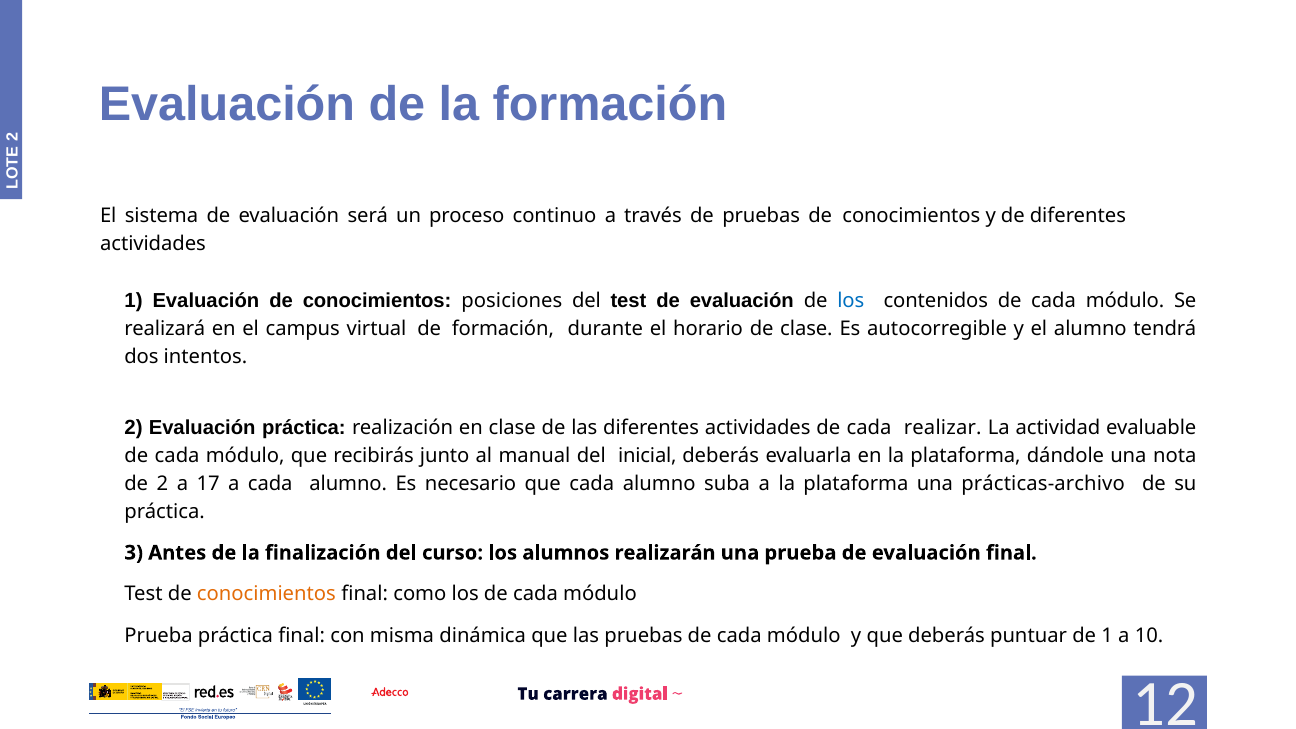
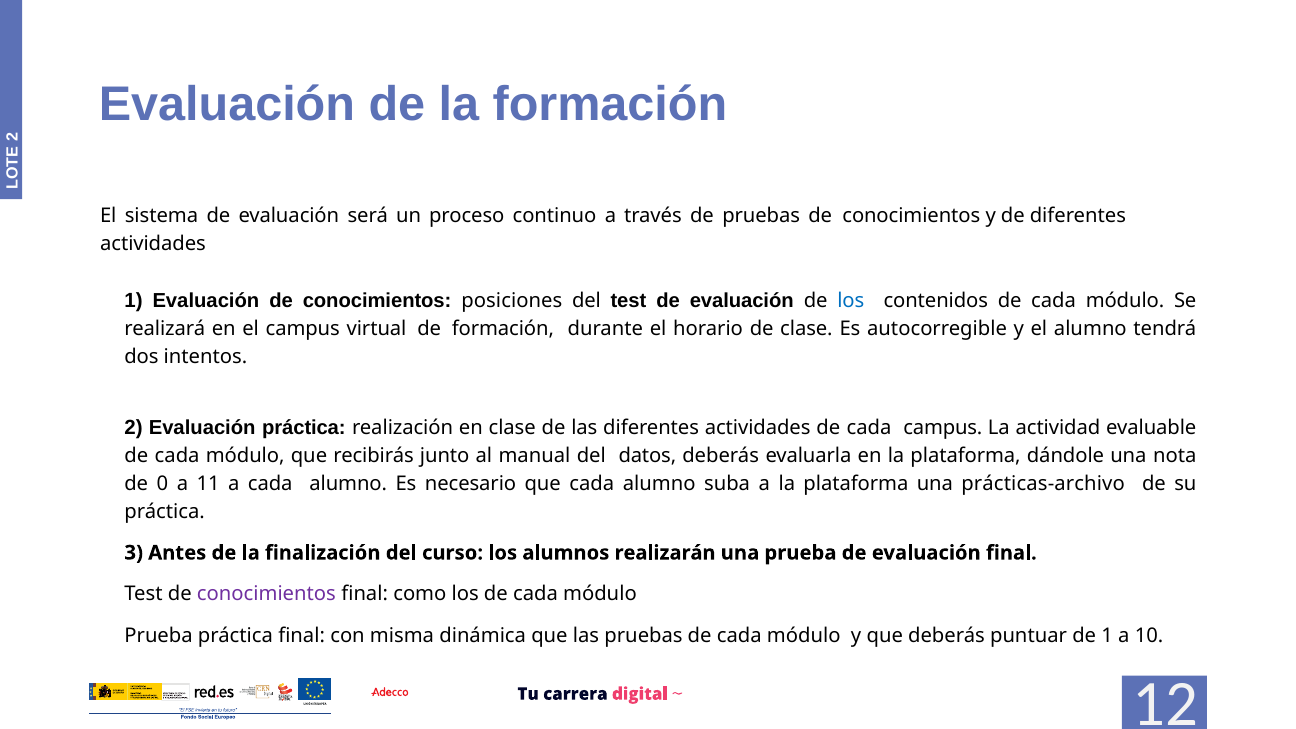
cada realizar: realizar -> campus (943, 428)
inicial: inicial -> datos (647, 456)
de 2: 2 -> 0 (162, 483)
17: 17 -> 11 (208, 483)
conocimientos colour: orange -> purple (266, 594)
